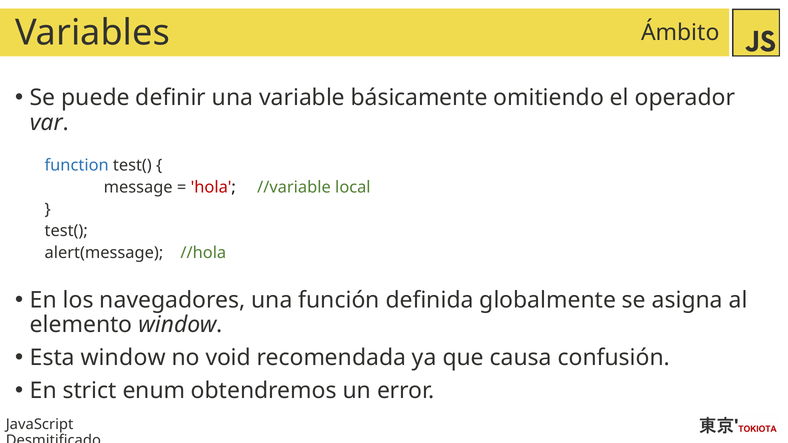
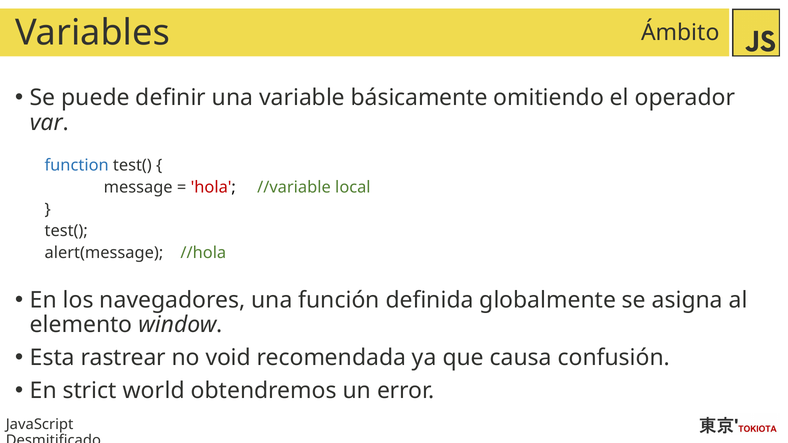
Esta window: window -> rastrear (123, 358)
enum: enum -> world (154, 391)
